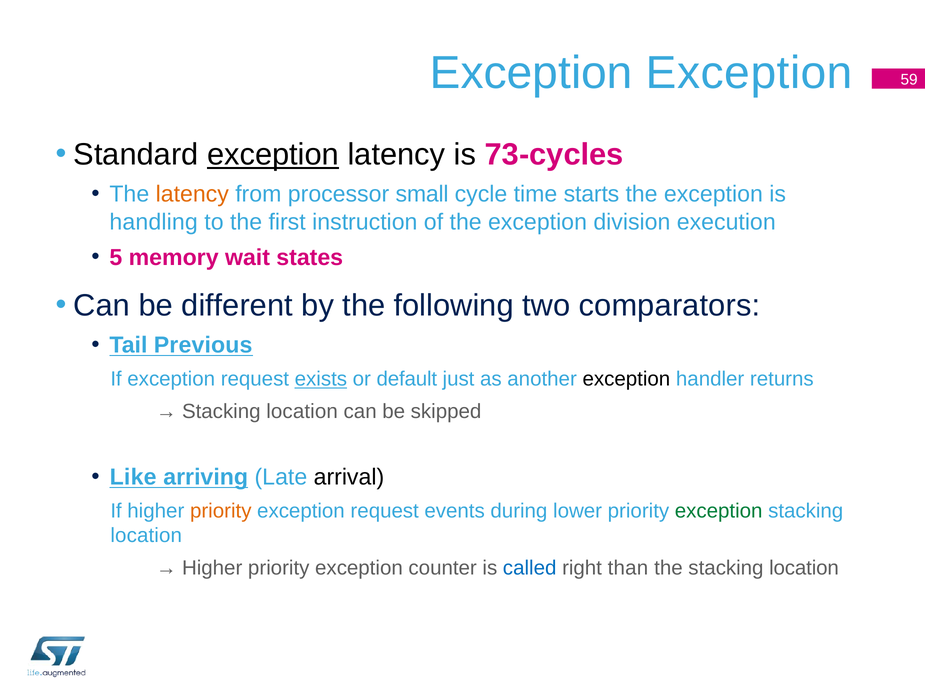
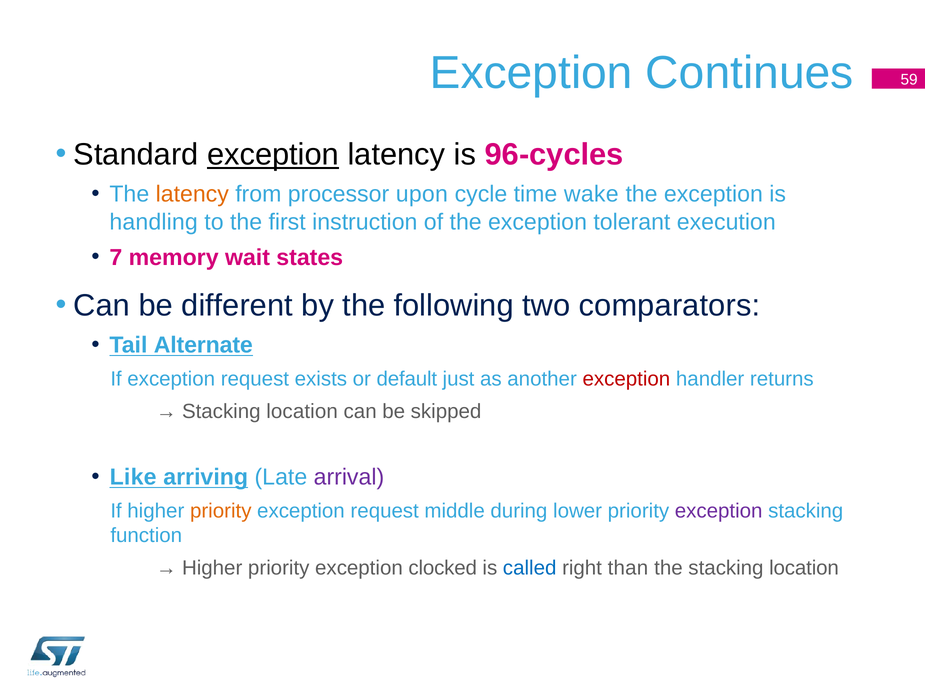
Exception Exception: Exception -> Continues (750, 73)
73-cycles: 73-cycles -> 96-cycles (554, 155)
small: small -> upon (422, 194)
starts: starts -> wake (591, 194)
division: division -> tolerant (632, 222)
5: 5 -> 7 (116, 257)
Previous: Previous -> Alternate (203, 345)
exists underline: present -> none (321, 379)
exception colour: black -> red (626, 379)
arrival colour: black -> purple (349, 477)
events: events -> middle (455, 511)
exception colour: green -> purple (719, 511)
location: location -> function (146, 535)
counter: counter -> clocked (443, 568)
